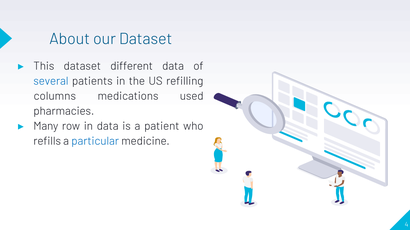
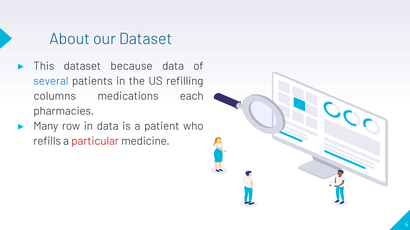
different: different -> because (132, 66)
used: used -> each (192, 96)
particular colour: blue -> red (95, 141)
